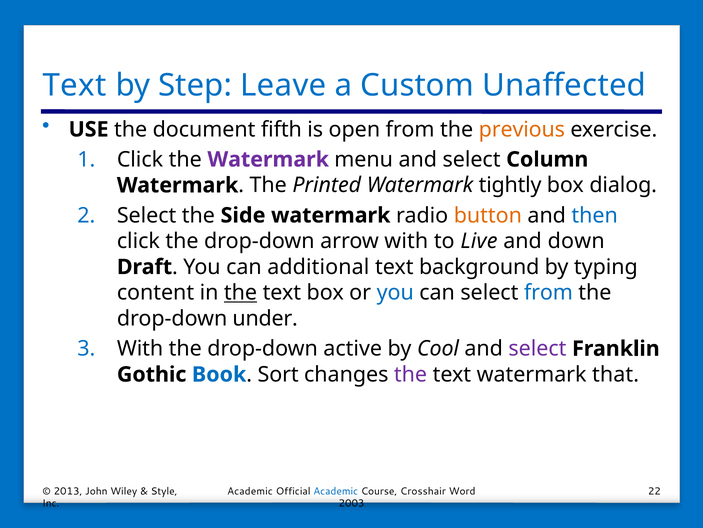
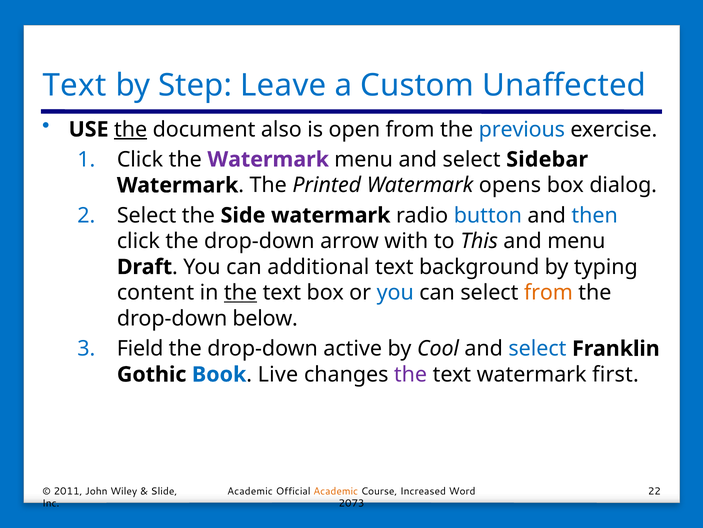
the underline: none -> present (131, 129)
fifth: fifth -> also (281, 129)
previous colour: orange -> blue (522, 129)
Column: Column -> Sidebar (547, 159)
tightly: tightly -> opens (510, 185)
button colour: orange -> blue (488, 215)
Live: Live -> This (479, 241)
and down: down -> menu (576, 241)
from colour: blue -> orange (548, 292)
under: under -> below (265, 318)
With: With -> Field (140, 348)
select colour: purple -> blue (537, 348)
Sort: Sort -> Live (278, 374)
that: that -> first (616, 374)
2013: 2013 -> 2011 (68, 491)
Style: Style -> Slide (164, 491)
Academic colour: blue -> orange (336, 491)
Crosshair: Crosshair -> Increased (423, 491)
2003: 2003 -> 2073 (352, 503)
